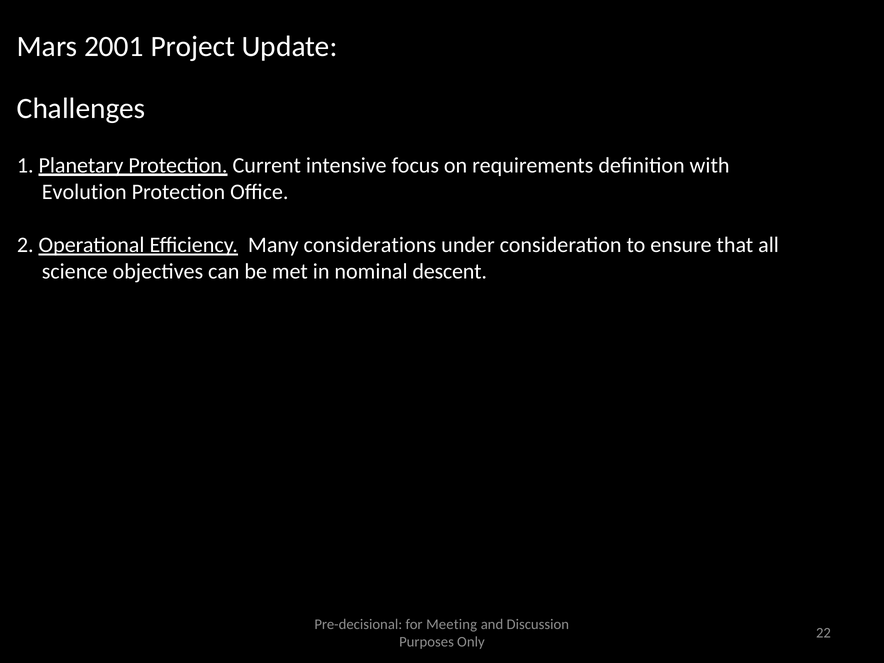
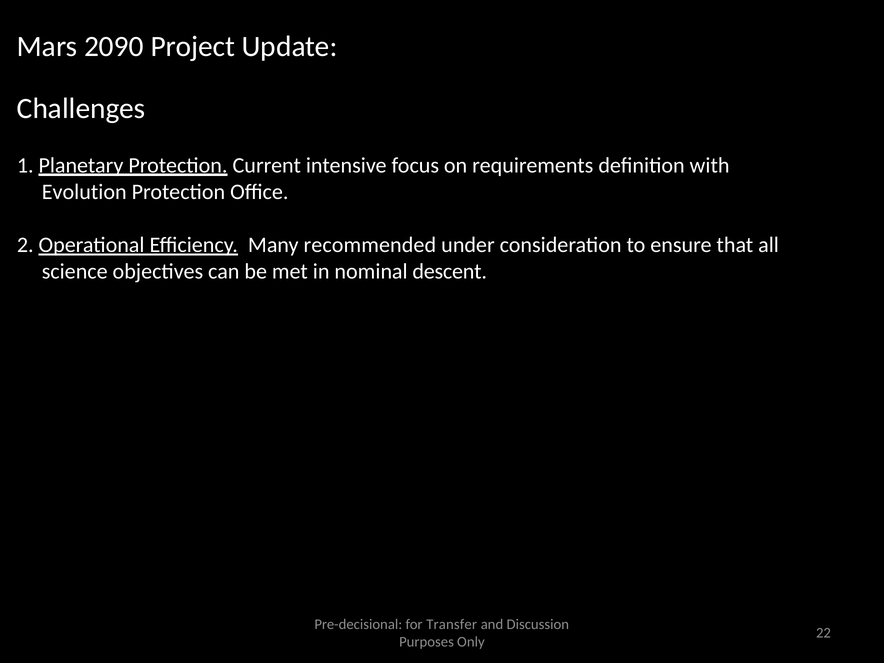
2001: 2001 -> 2090 (114, 46)
considerations: considerations -> recommended (370, 245)
Meeting: Meeting -> Transfer (452, 624)
